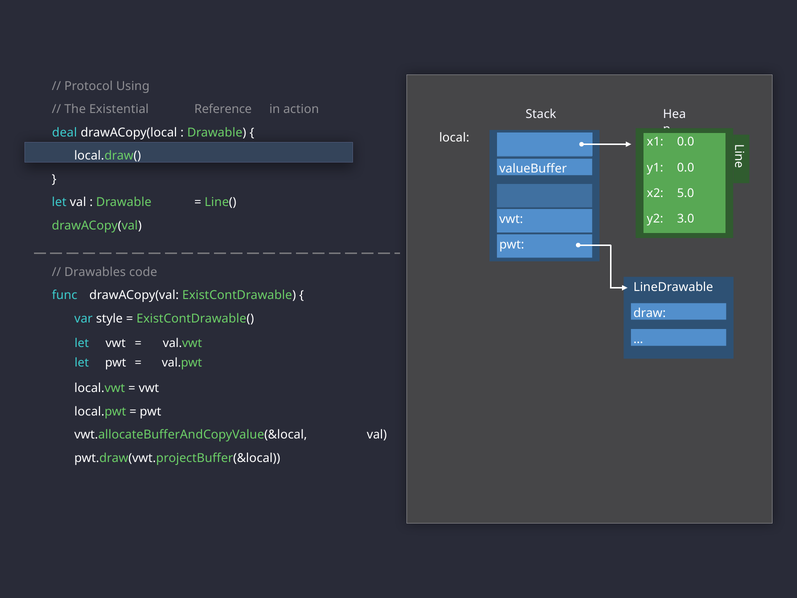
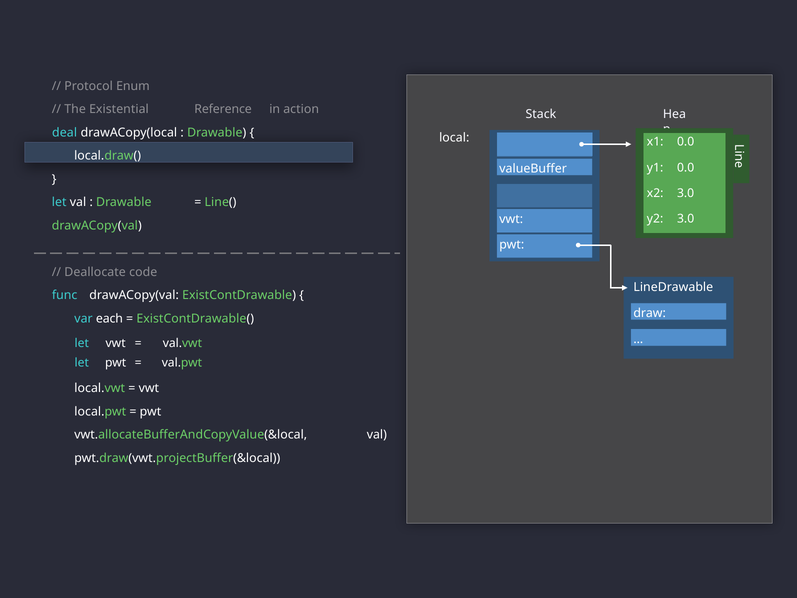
Using: Using -> Enum (133, 86)
x2 5.0: 5.0 -> 3.0 (686, 193)
Drawables: Drawables -> Deallocate (95, 272)
style: style -> each (109, 318)
